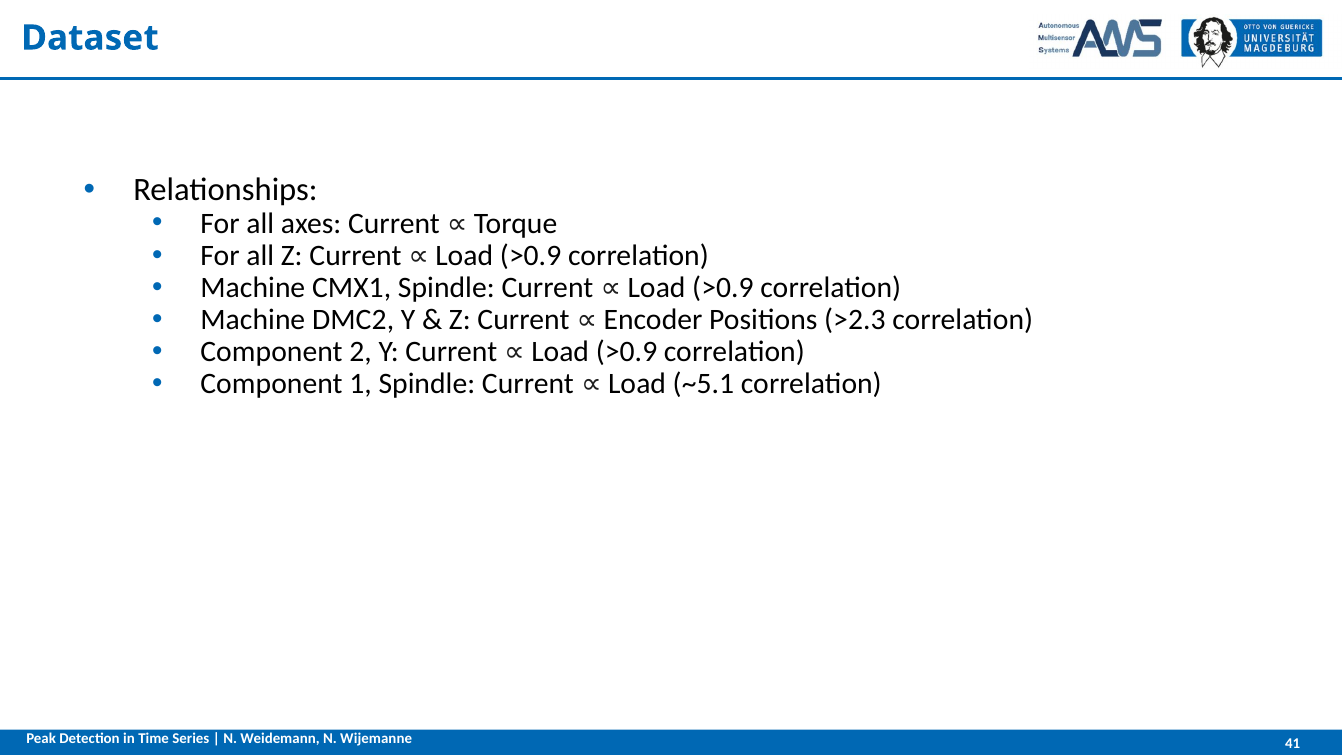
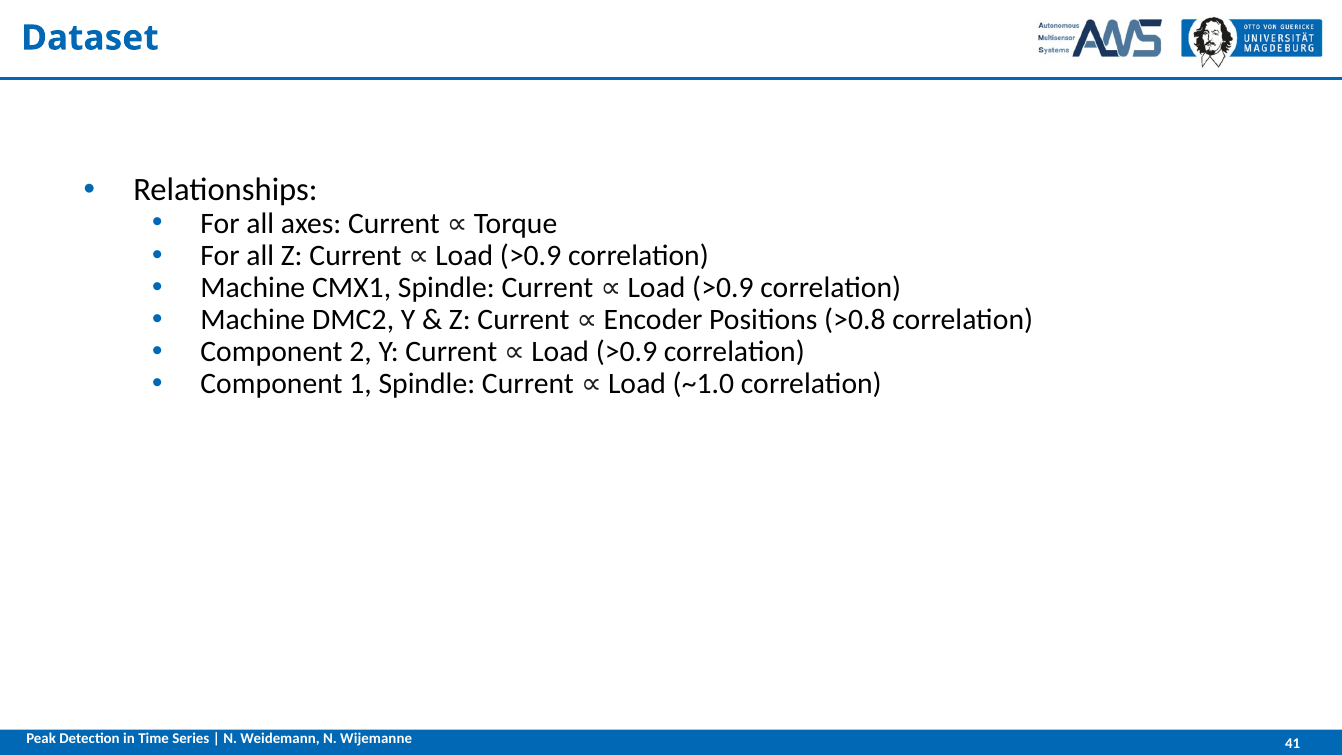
>2.3: >2.3 -> >0.8 (855, 320)
~5.1: ~5.1 -> ~1.0 (703, 384)
